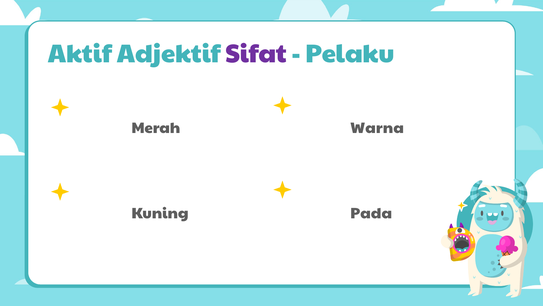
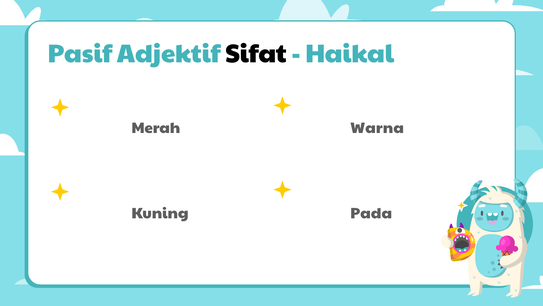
Aktif: Aktif -> Pasif (80, 54)
Sifat colour: purple -> black (256, 54)
Pelaku: Pelaku -> Haikal (350, 54)
